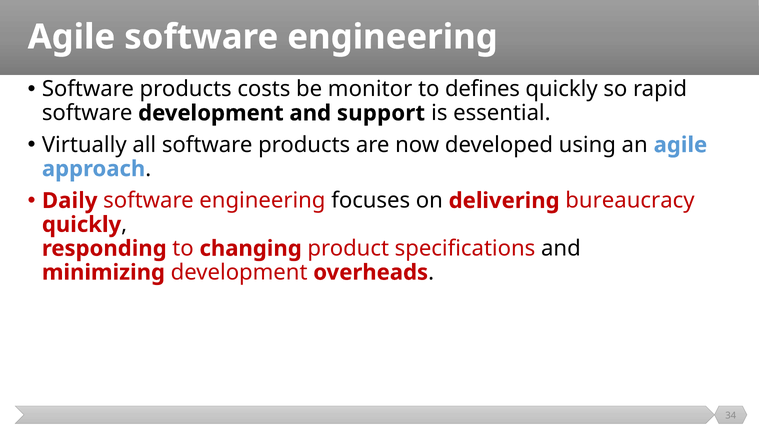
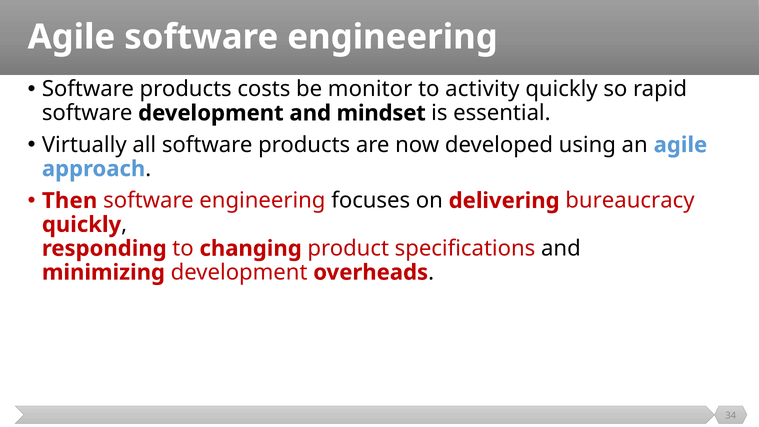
defines: defines -> activity (482, 89)
support: support -> mindset (381, 113)
Daily: Daily -> Then (70, 201)
